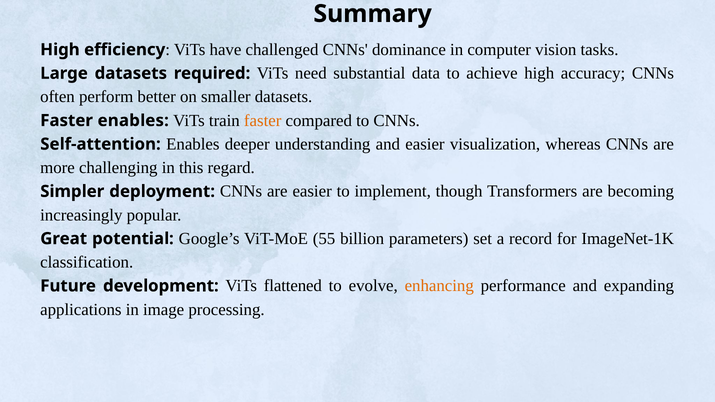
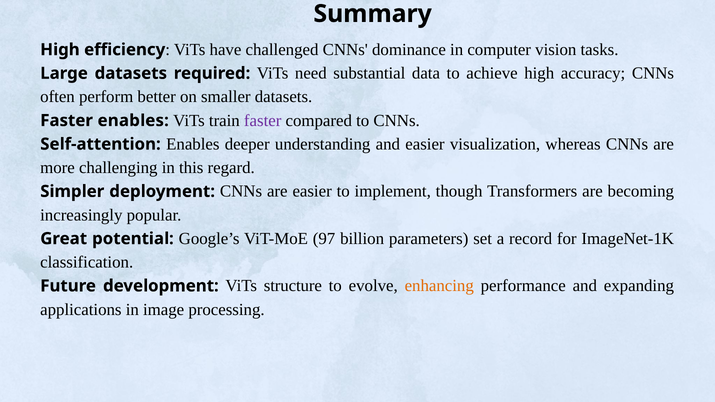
faster colour: orange -> purple (263, 121)
55: 55 -> 97 (324, 239)
flattened: flattened -> structure (293, 286)
